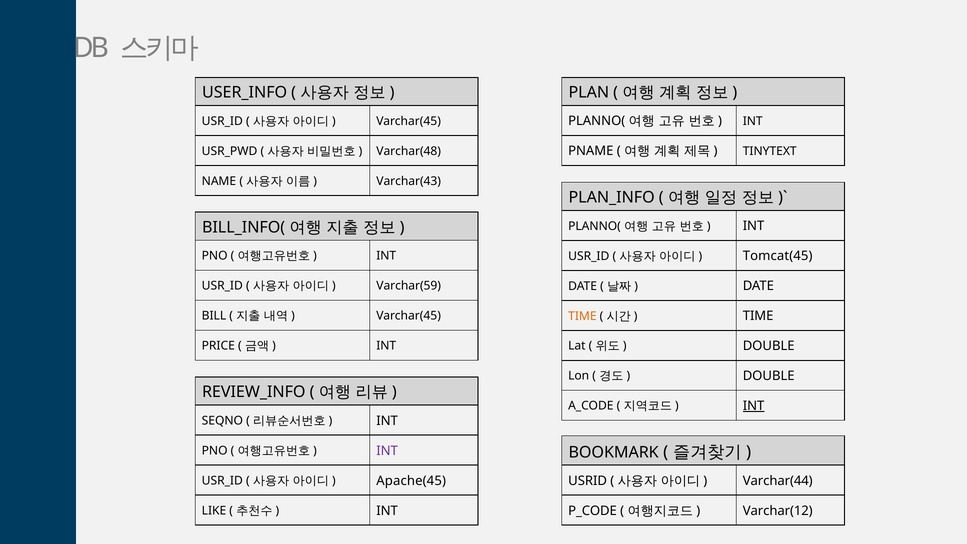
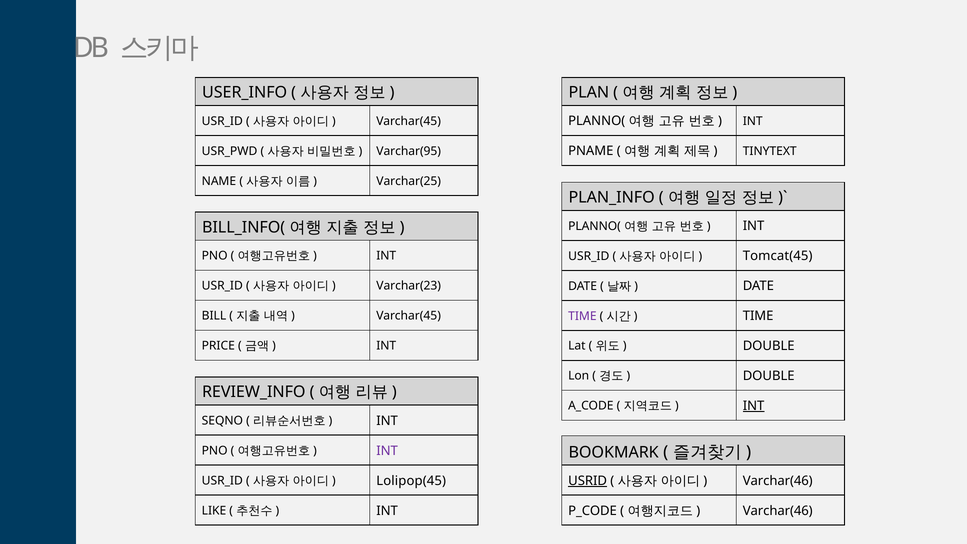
Varchar(48: Varchar(48 -> Varchar(95 (409, 151)
Varchar(43: Varchar(43 -> Varchar(25 (409, 181)
Varchar(59: Varchar(59 -> Varchar(23 (409, 286)
TIME colour: orange -> purple (582, 316)
USRID underline: none -> present (588, 481)
Varchar(44: Varchar(44 -> Varchar(46 (778, 481)
Apache(45: Apache(45 -> Lolipop(45 (411, 481)
Varchar(12: Varchar(12 -> Varchar(46 (778, 511)
